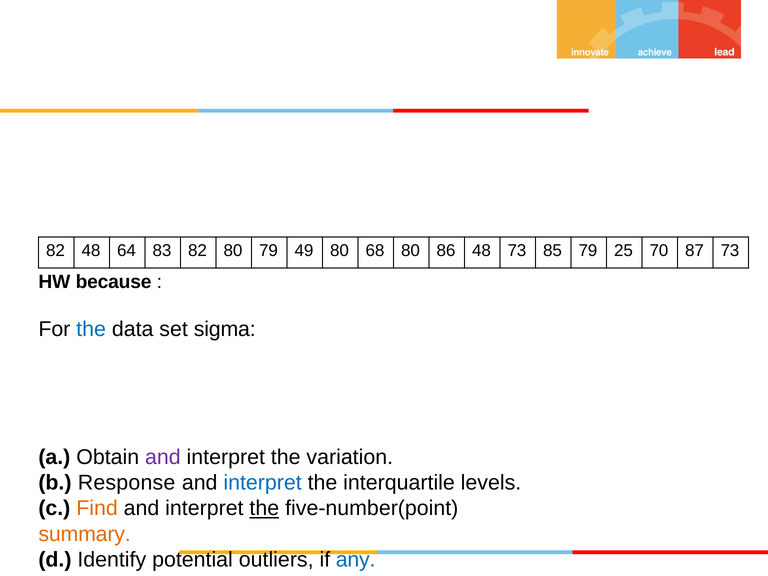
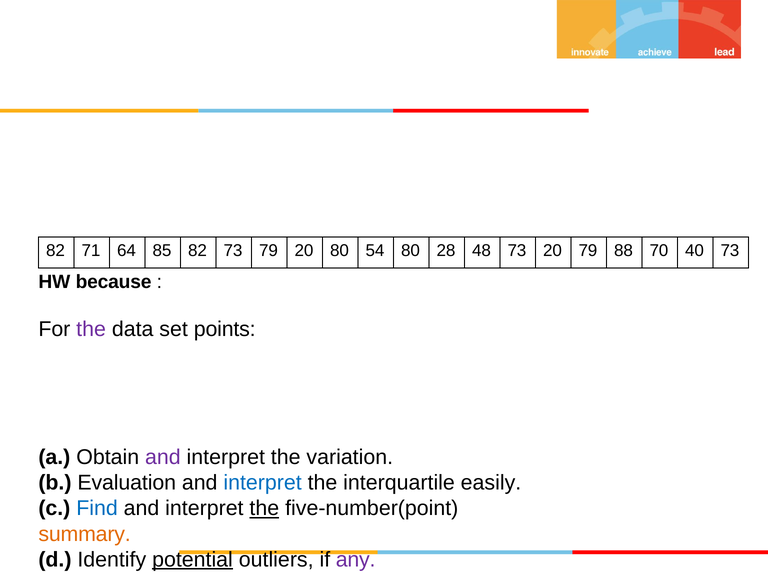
82 48: 48 -> 71 (91, 250)
83: 83 -> 85 (162, 250)
82 80: 80 -> 73 (233, 250)
79 49: 49 -> 20 (304, 250)
68: 68 -> 54 (375, 250)
86: 86 -> 28 (446, 250)
73 85: 85 -> 20 (552, 250)
25: 25 -> 88 (623, 250)
87: 87 -> 40 (694, 250)
the colour: blue -> purple (91, 329)
sigma: sigma -> points (225, 329)
Response: Response -> Evaluation (127, 483)
levels: levels -> easily (491, 483)
Find colour: orange -> blue (97, 508)
potential underline: none -> present (193, 560)
any colour: blue -> purple (356, 560)
